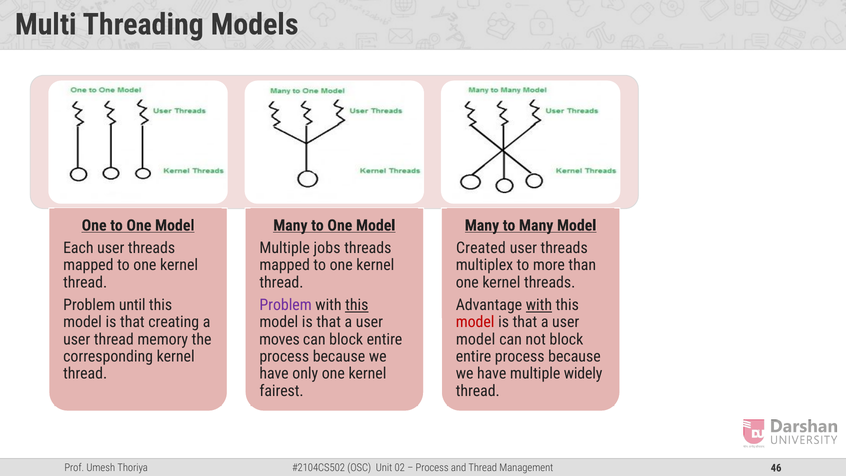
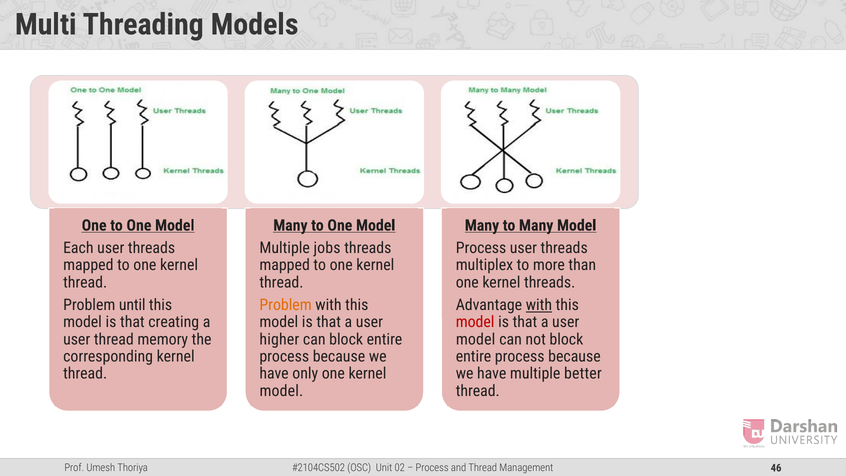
Created: Created -> Process (481, 248)
Problem colour: purple -> orange (286, 305)
this underline: present -> none (357, 305)
moves: moves -> higher (279, 339)
widely: widely -> better (583, 374)
fairest: fairest -> model (281, 391)
